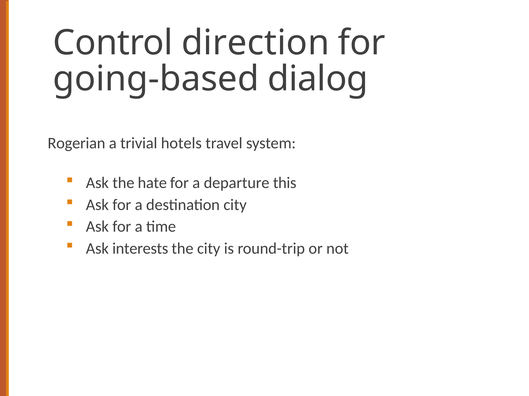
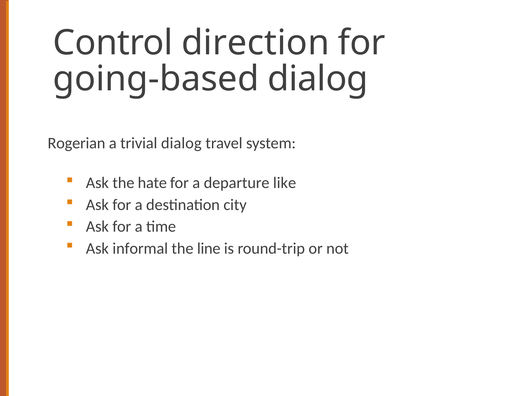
trivial hotels: hotels -> dialog (181, 144)
this: this -> like (285, 183)
interests: interests -> informal (140, 249)
the city: city -> line (209, 249)
